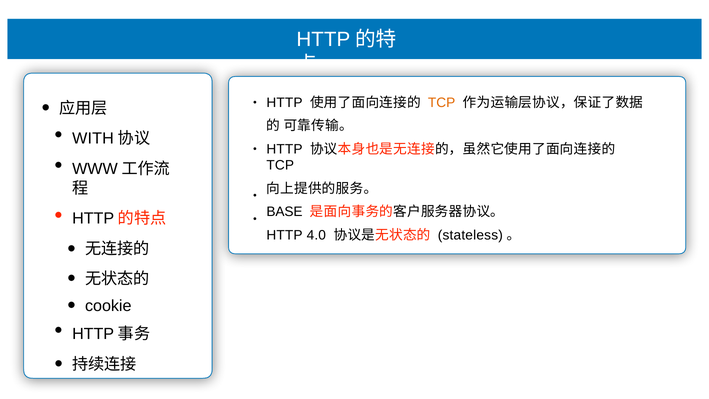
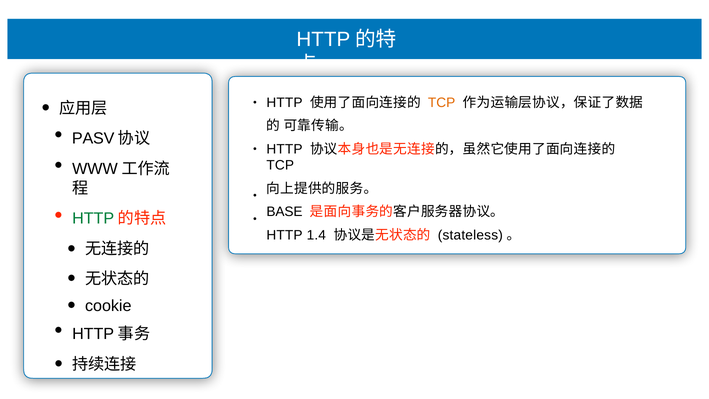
WITH: WITH -> PASV (93, 138)
HTTP colour: black -> green (93, 219)
4.0: 4.0 -> 1.4 (316, 235)
